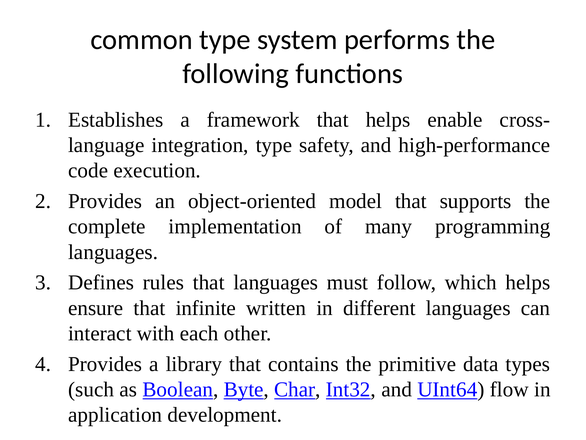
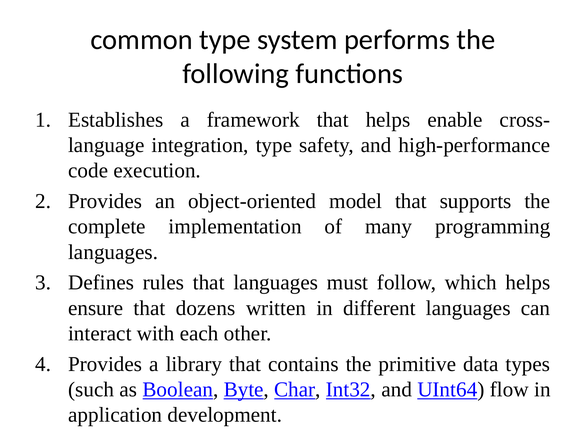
infinite: infinite -> dozens (206, 308)
